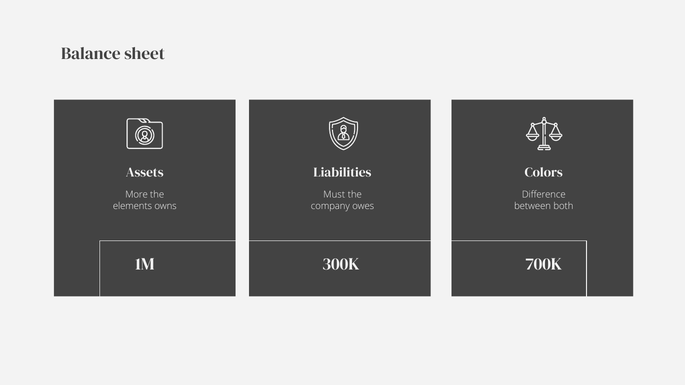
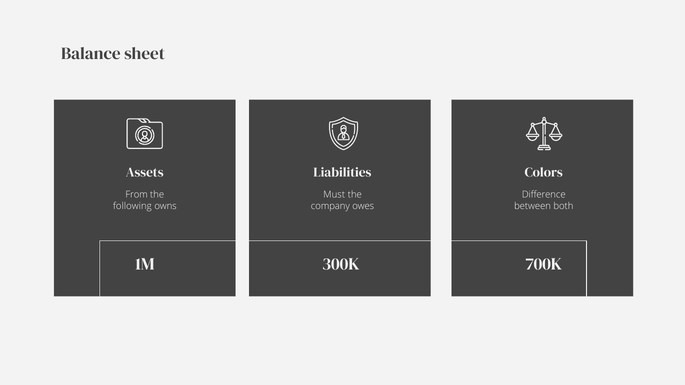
More: More -> From (137, 195)
elements: elements -> following (132, 206)
